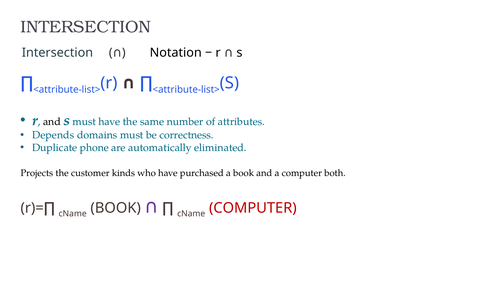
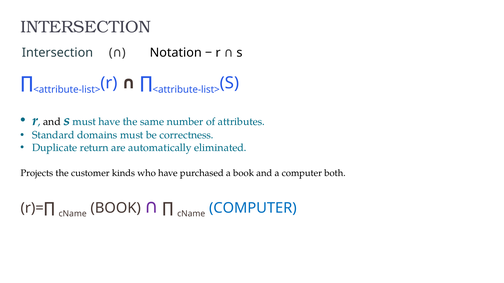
Depends: Depends -> Standard (53, 135)
phone: phone -> return (94, 148)
COMPUTER colour: red -> blue (253, 208)
